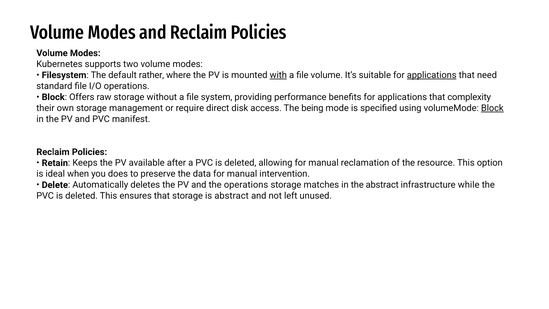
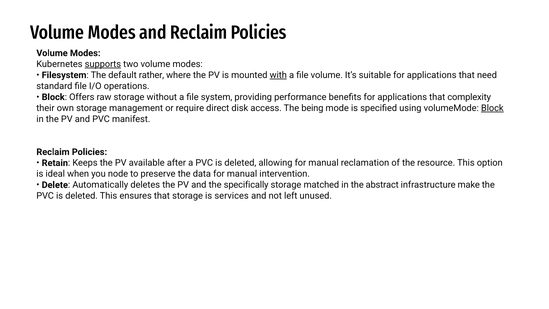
supports underline: none -> present (103, 64)
applications underline: present -> none (432, 75)
does: does -> node (118, 174)
the operations: operations -> specifically (246, 185)
matches: matches -> matched (321, 185)
while: while -> make (469, 185)
is abstract: abstract -> services (232, 196)
